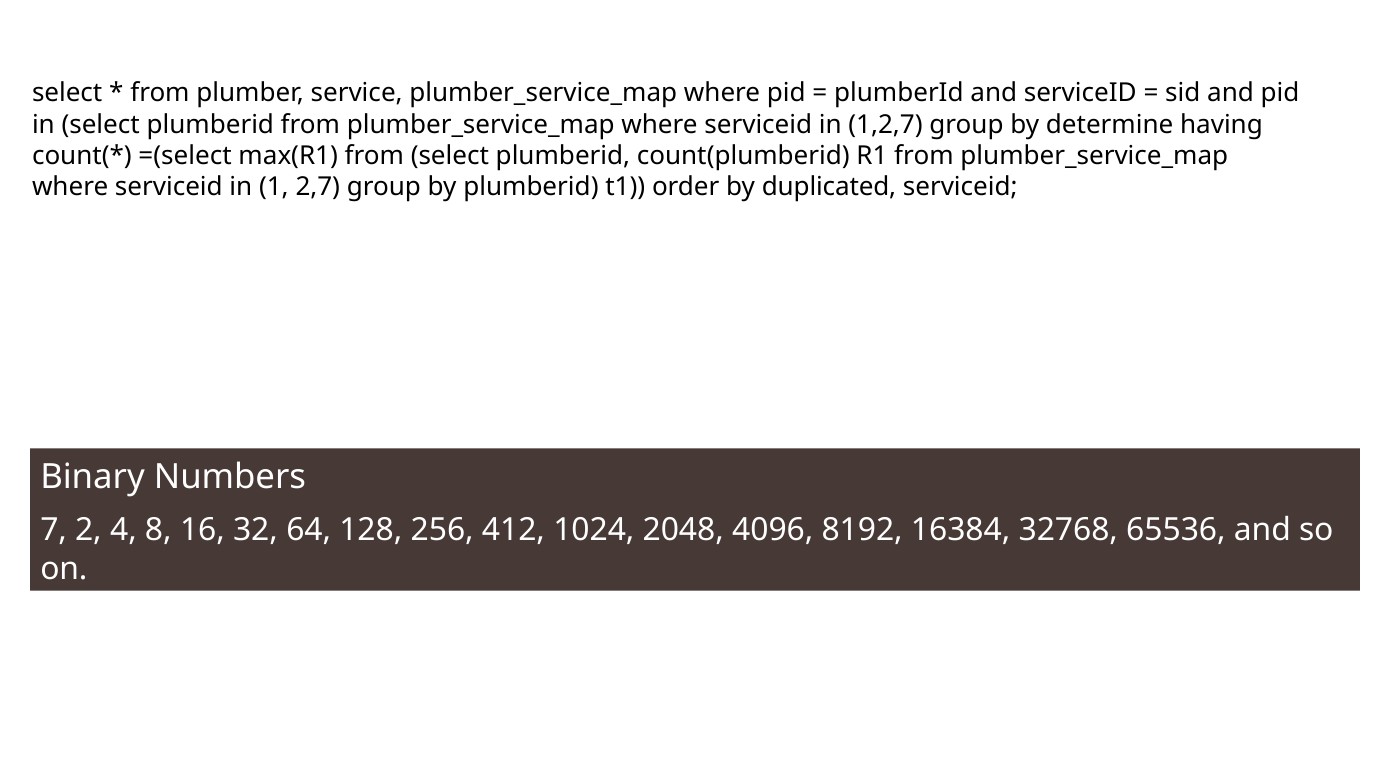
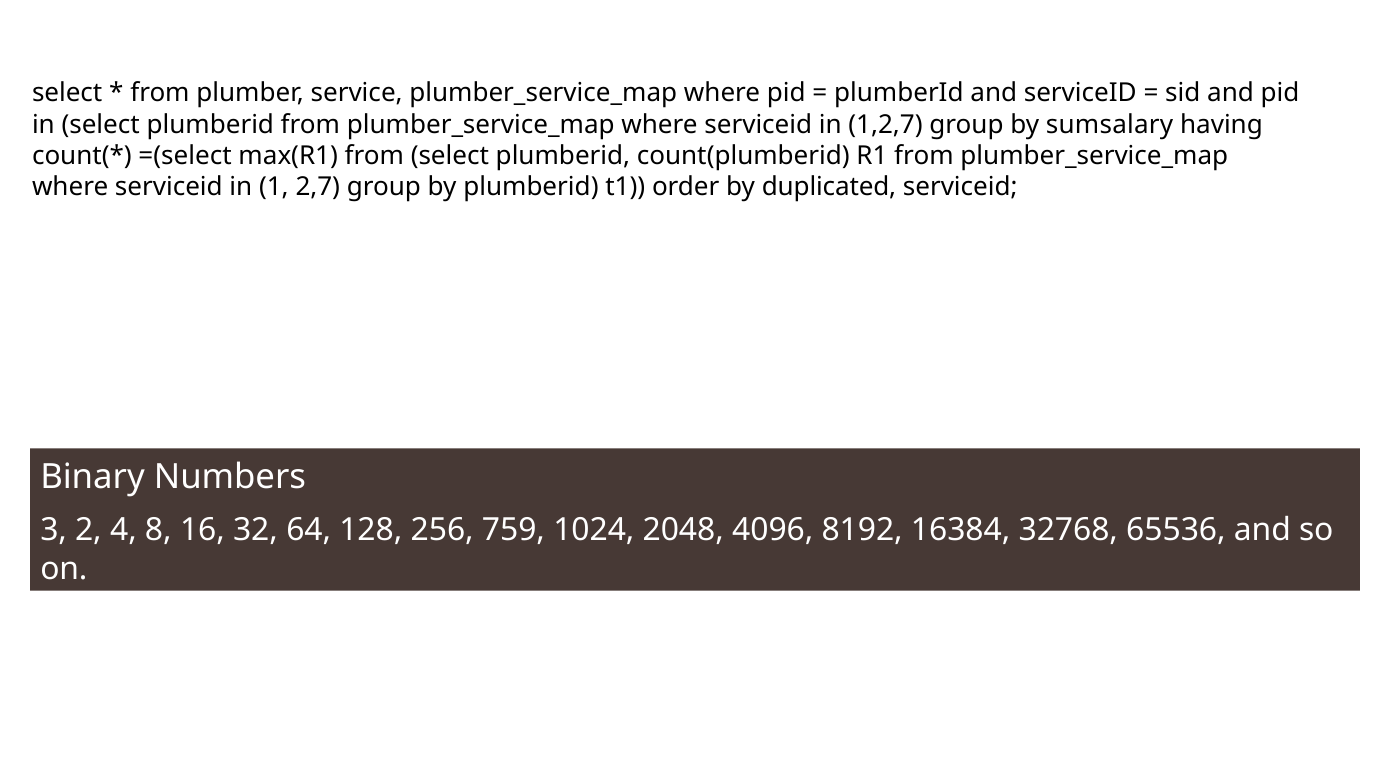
determine: determine -> sumsalary (1110, 125)
7: 7 -> 3 (54, 530)
412: 412 -> 759 (513, 530)
